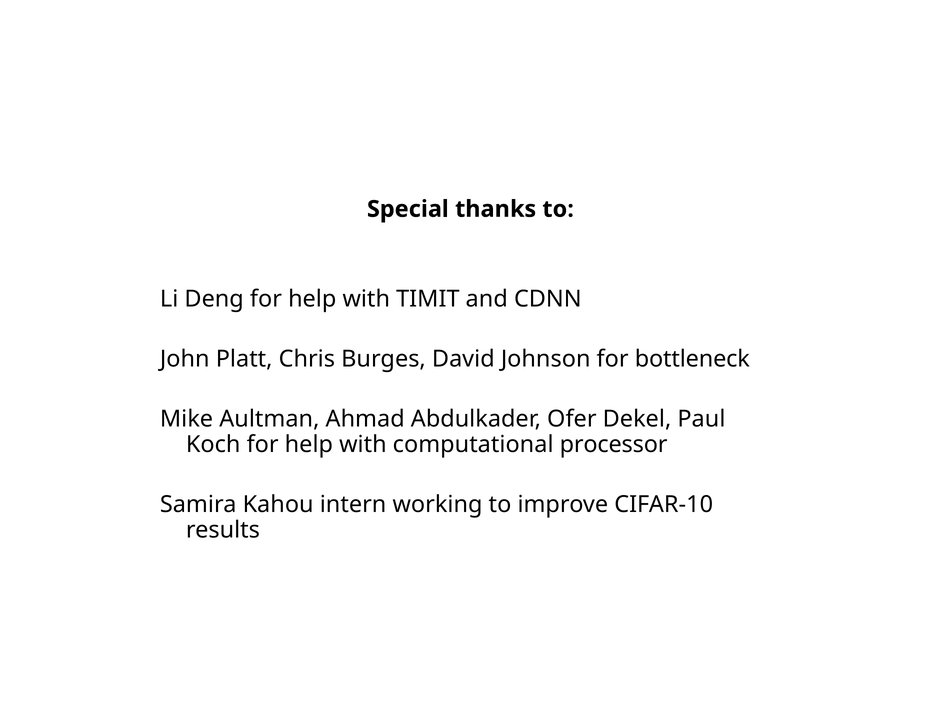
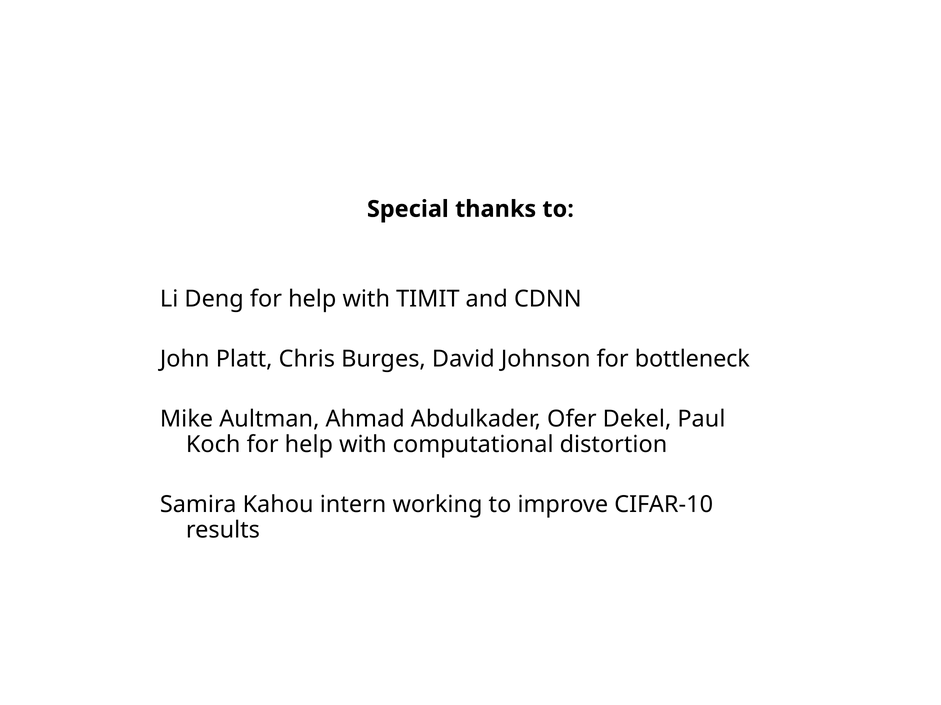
processor: processor -> distortion (613, 445)
